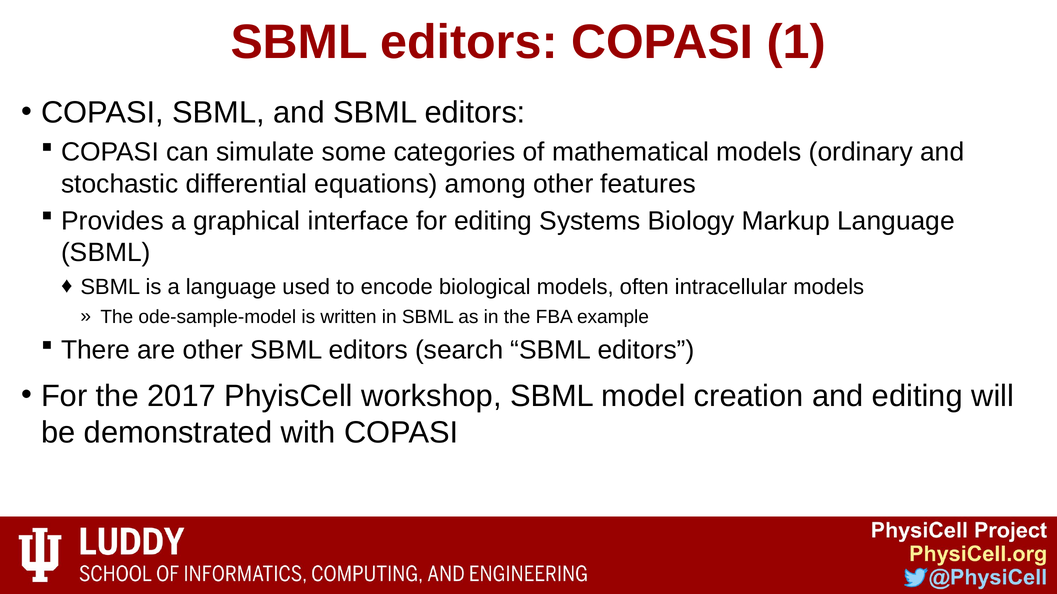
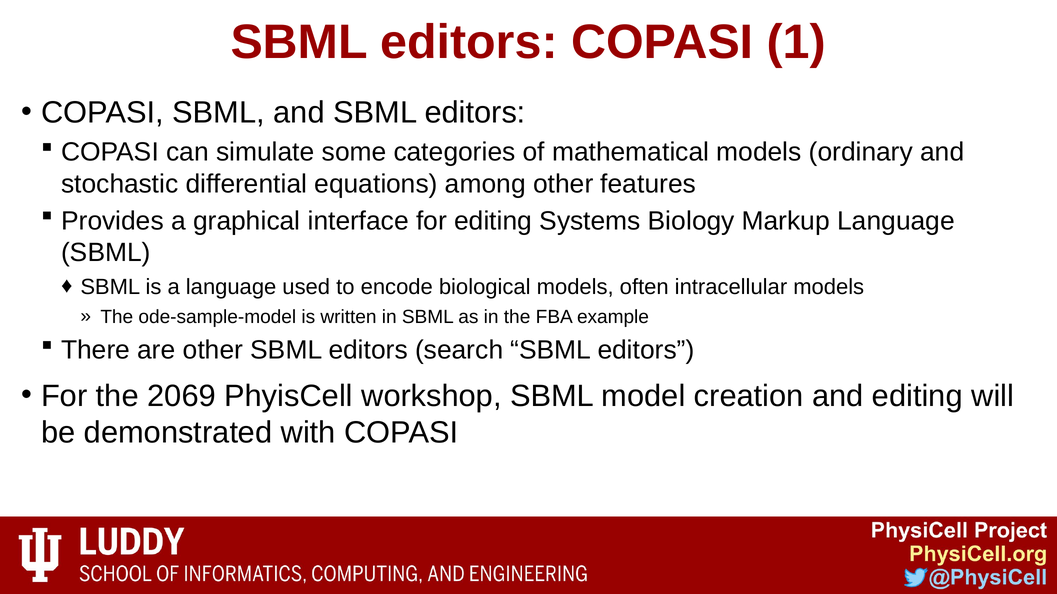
2017: 2017 -> 2069 (182, 396)
